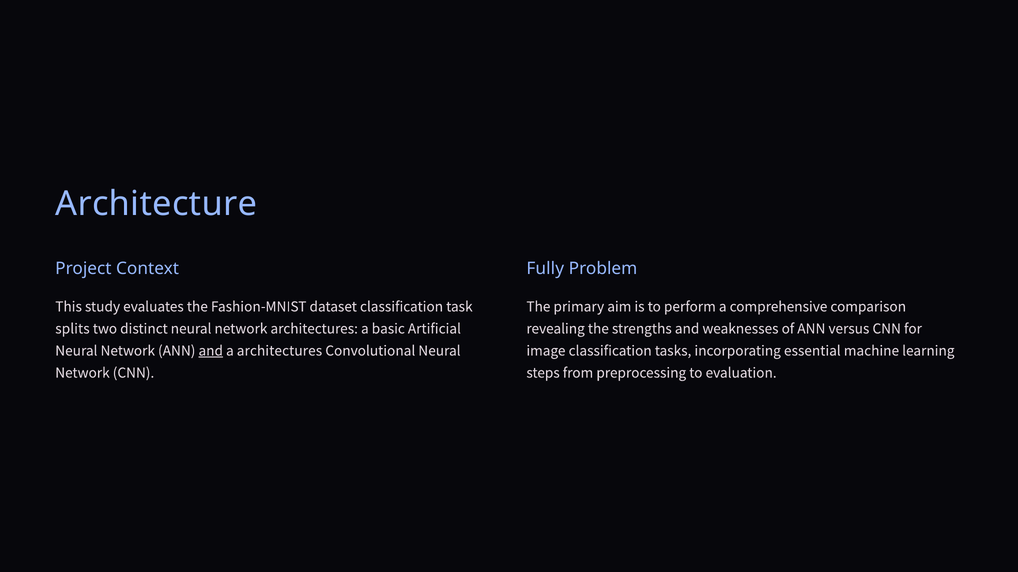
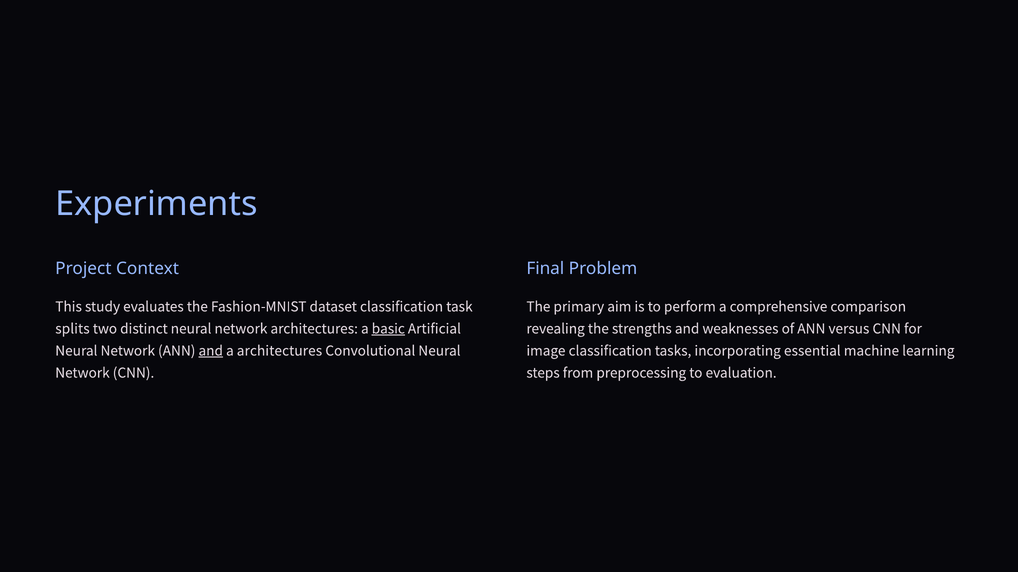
Architecture: Architecture -> Experiments (156, 204)
Fully: Fully -> Final (545, 269)
basic underline: none -> present (388, 329)
